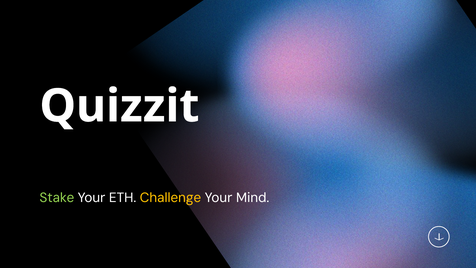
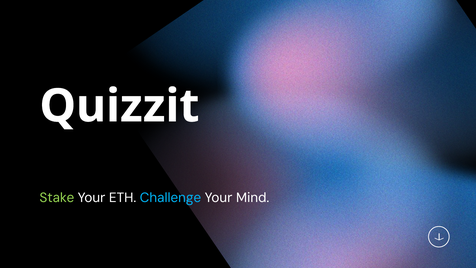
Challenge colour: yellow -> light blue (170, 198)
